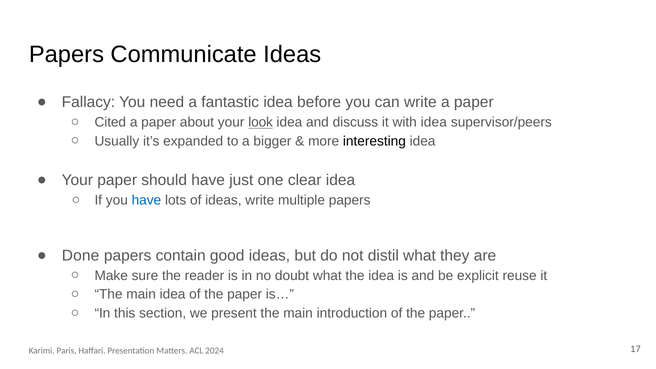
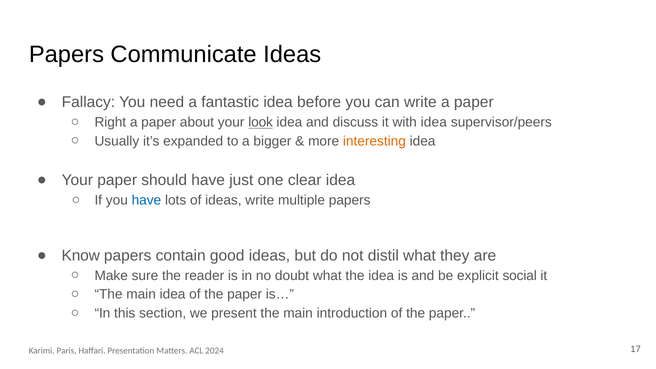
Cited: Cited -> Right (110, 122)
interesting colour: black -> orange (374, 141)
Done: Done -> Know (81, 256)
reuse: reuse -> social (520, 276)
